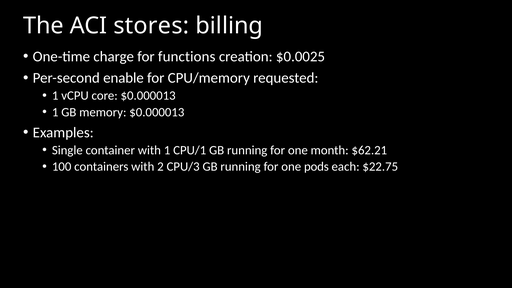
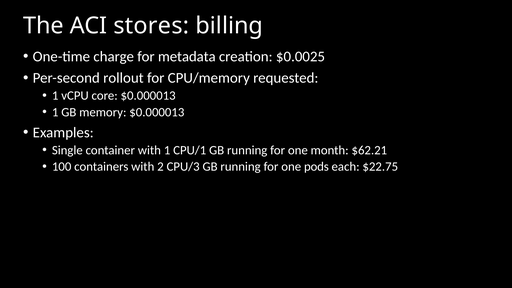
functions: functions -> metadata (187, 57)
enable: enable -> rollout (123, 78)
